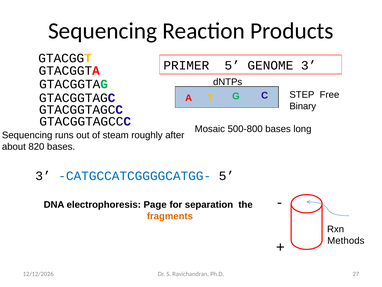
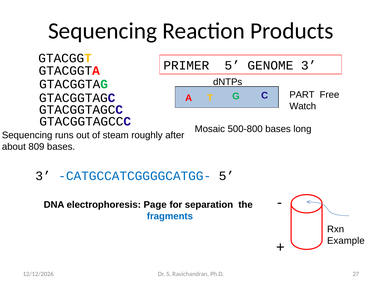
STEP: STEP -> PART (302, 95)
Binary: Binary -> Watch (303, 106)
820: 820 -> 809 (36, 147)
fragments colour: orange -> blue (170, 216)
Methods: Methods -> Example (346, 240)
